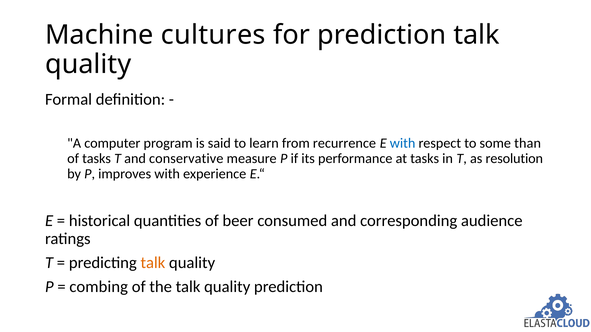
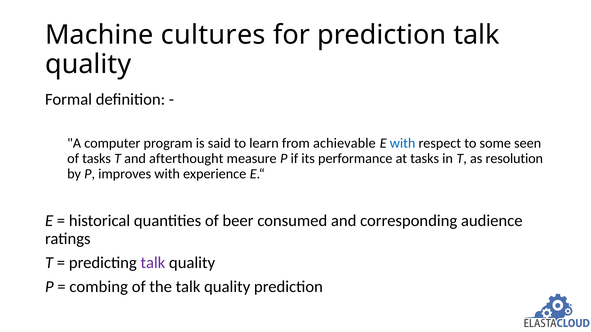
recurrence: recurrence -> achievable (344, 143)
than: than -> seen (528, 143)
conservative: conservative -> afterthought (186, 159)
talk colour: orange -> purple (153, 263)
